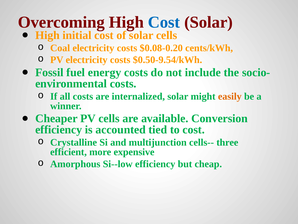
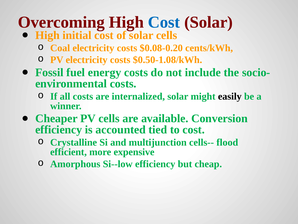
$0.50-9.54/kWh: $0.50-9.54/kWh -> $0.50-1.08/kWh (168, 60)
easily colour: orange -> black (230, 96)
three: three -> flood (227, 142)
